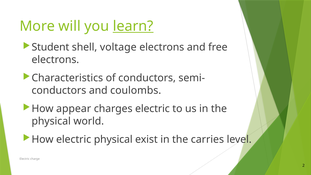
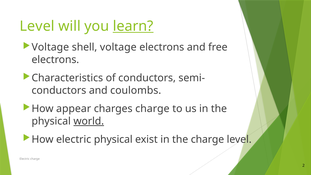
More: More -> Level (37, 26)
Student: Student -> Voltage (50, 47)
charges electric: electric -> charge (152, 109)
world underline: none -> present (89, 121)
the carries: carries -> charge (207, 139)
